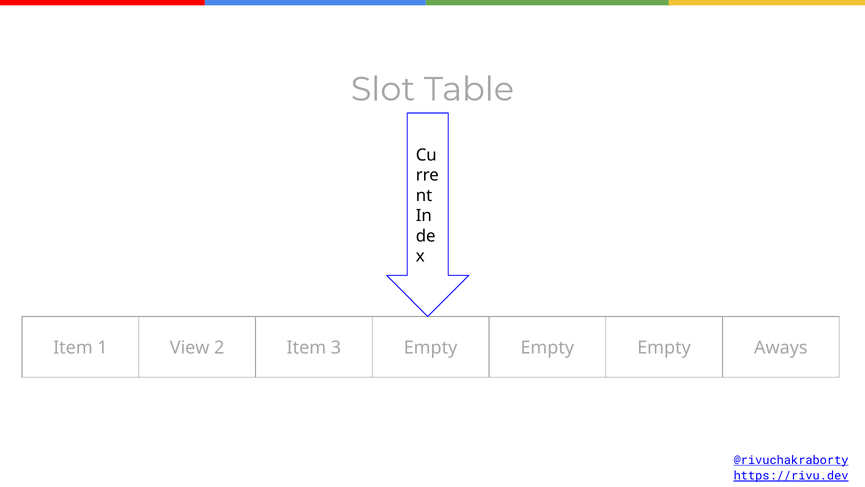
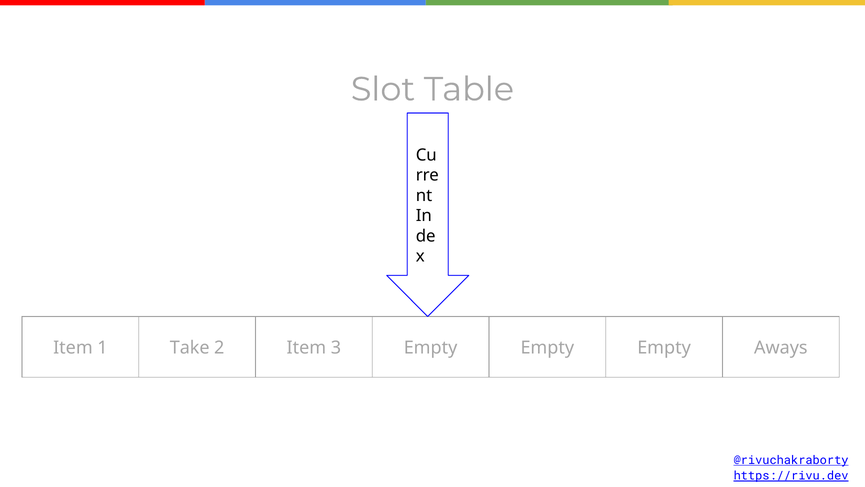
View: View -> Take (190, 348)
